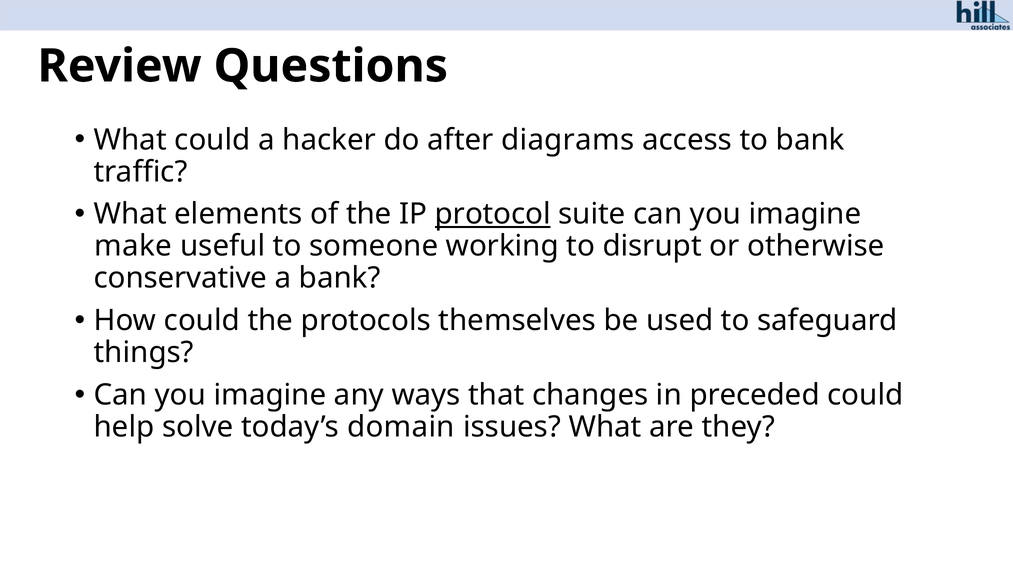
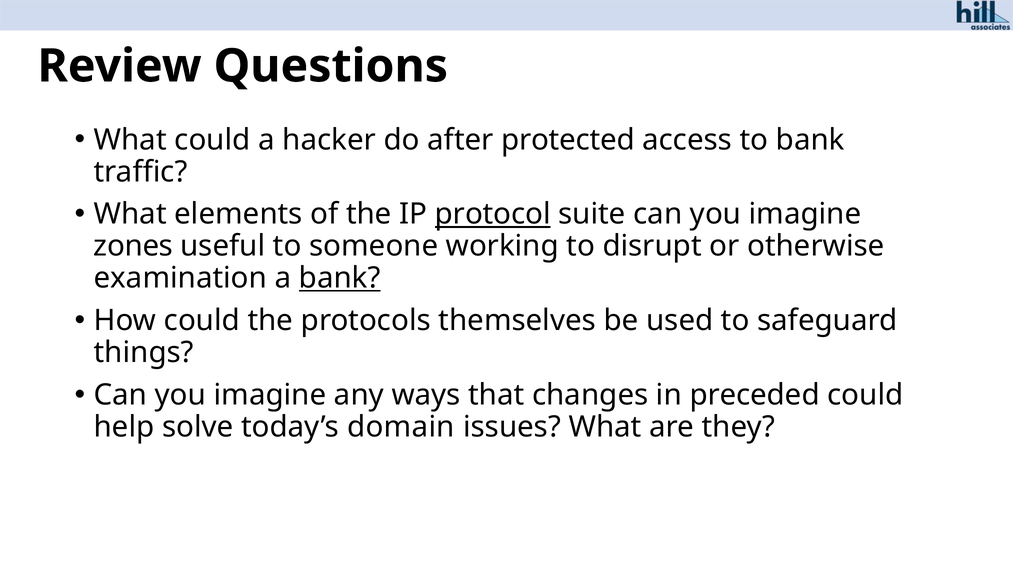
diagrams: diagrams -> protected (568, 140)
make: make -> zones (133, 246)
conservative: conservative -> examination (180, 278)
bank underline: none -> present (340, 278)
